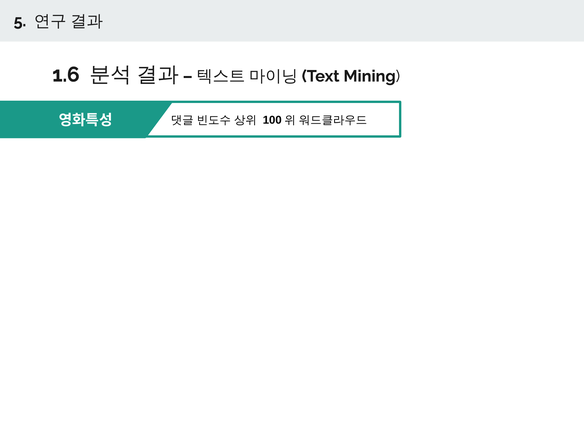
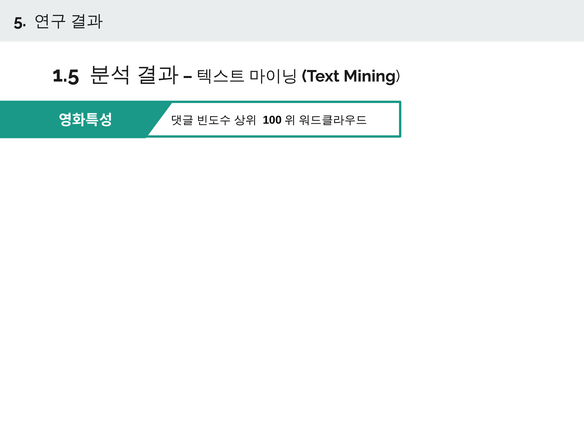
1.6: 1.6 -> 1.5 (66, 75)
